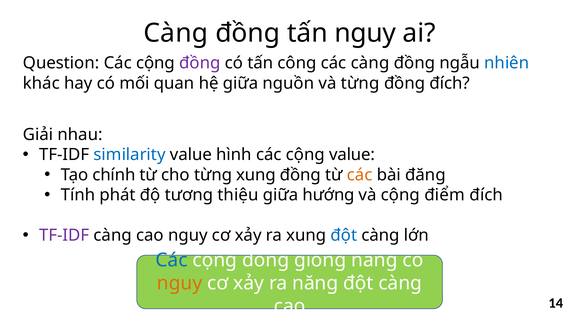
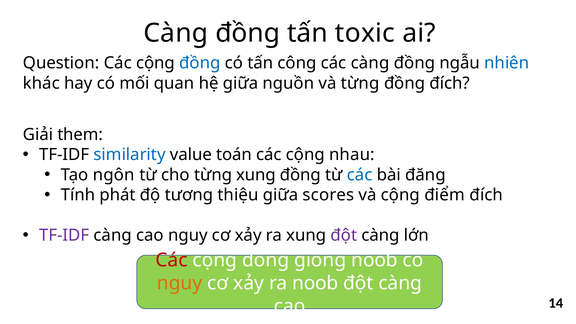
tấn nguy: nguy -> toxic (365, 33)
đồng colour: purple -> blue (200, 63)
nhau: nhau -> them (80, 135)
hình: hình -> toán (234, 155)
cộng value: value -> nhau (352, 155)
chính: chính -> ngôn (114, 175)
các colour: orange -> blue (360, 175)
hướng: hướng -> scores (328, 195)
đột colour: blue -> purple (344, 235)
Các colour: blue -> red (172, 260)
giống nâng: nâng -> noob (375, 260)
ra năng: năng -> noob (315, 283)
